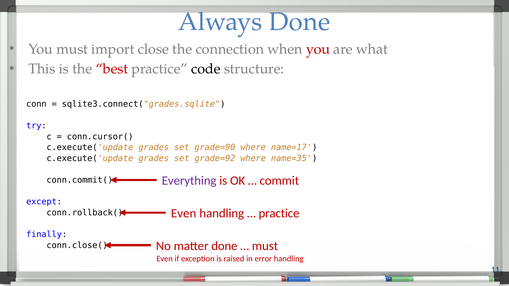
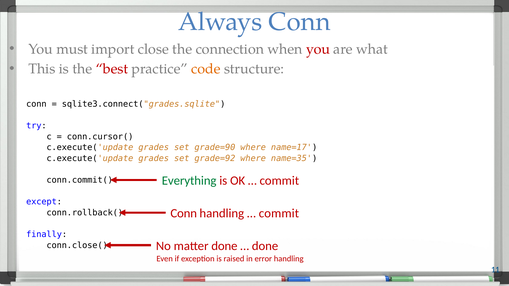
Always Done: Done -> Conn (300, 22)
code colour: black -> orange (206, 69)
Everything colour: purple -> green (189, 181)
Even: Even -> Conn (184, 214)
practice: practice -> commit (279, 214)
must: must -> done (265, 246)
